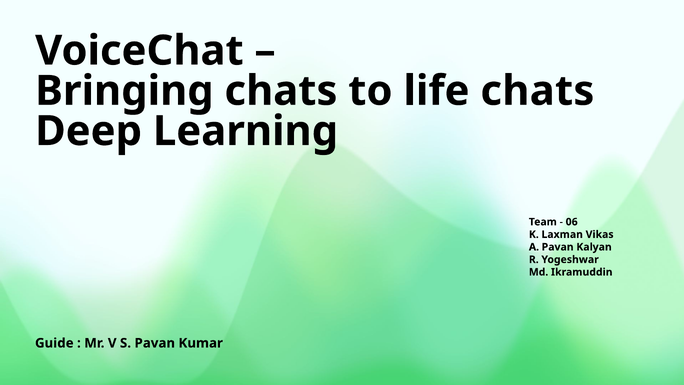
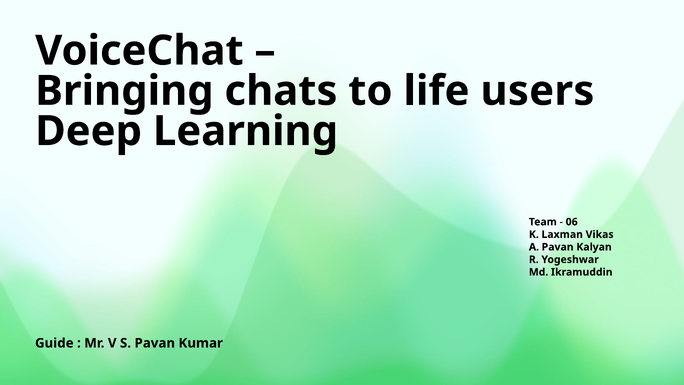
life chats: chats -> users (537, 91)
